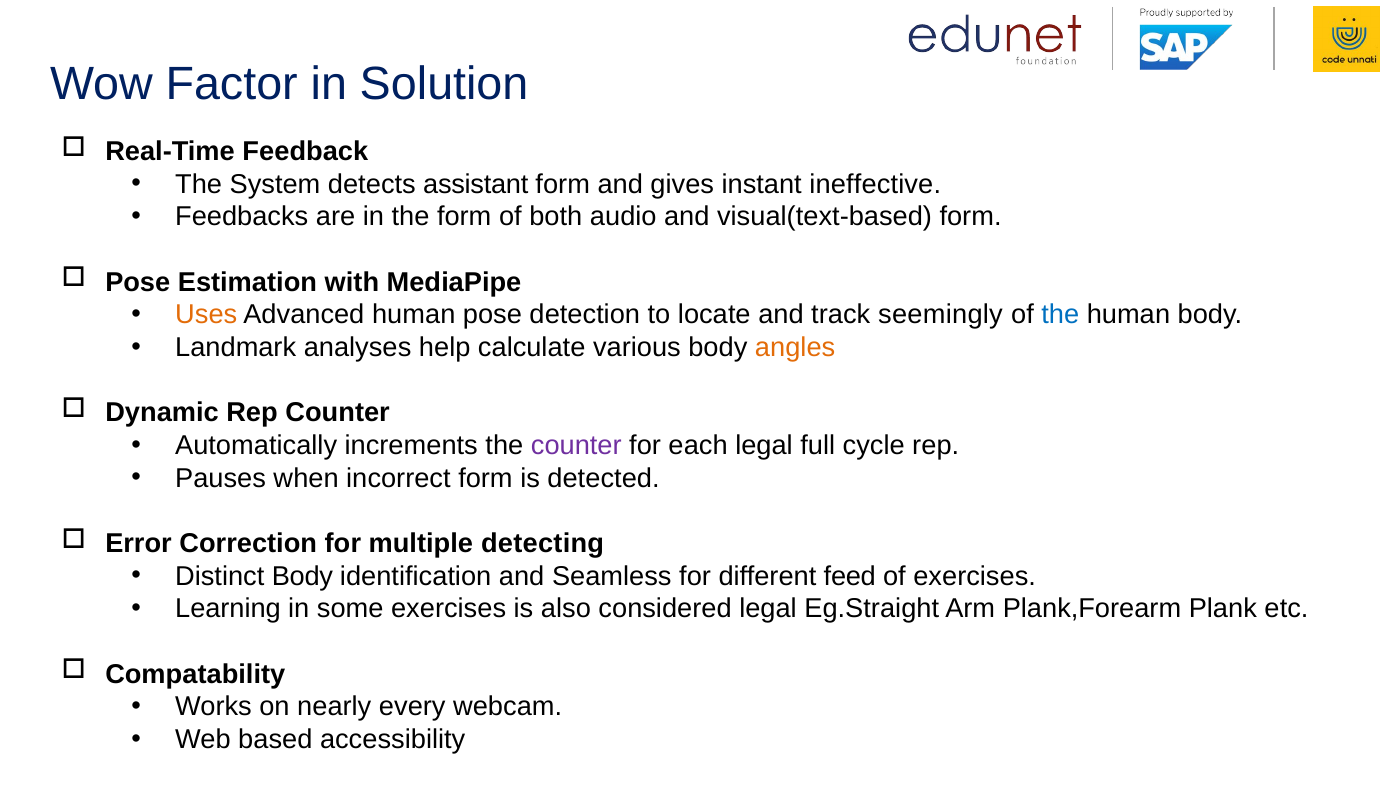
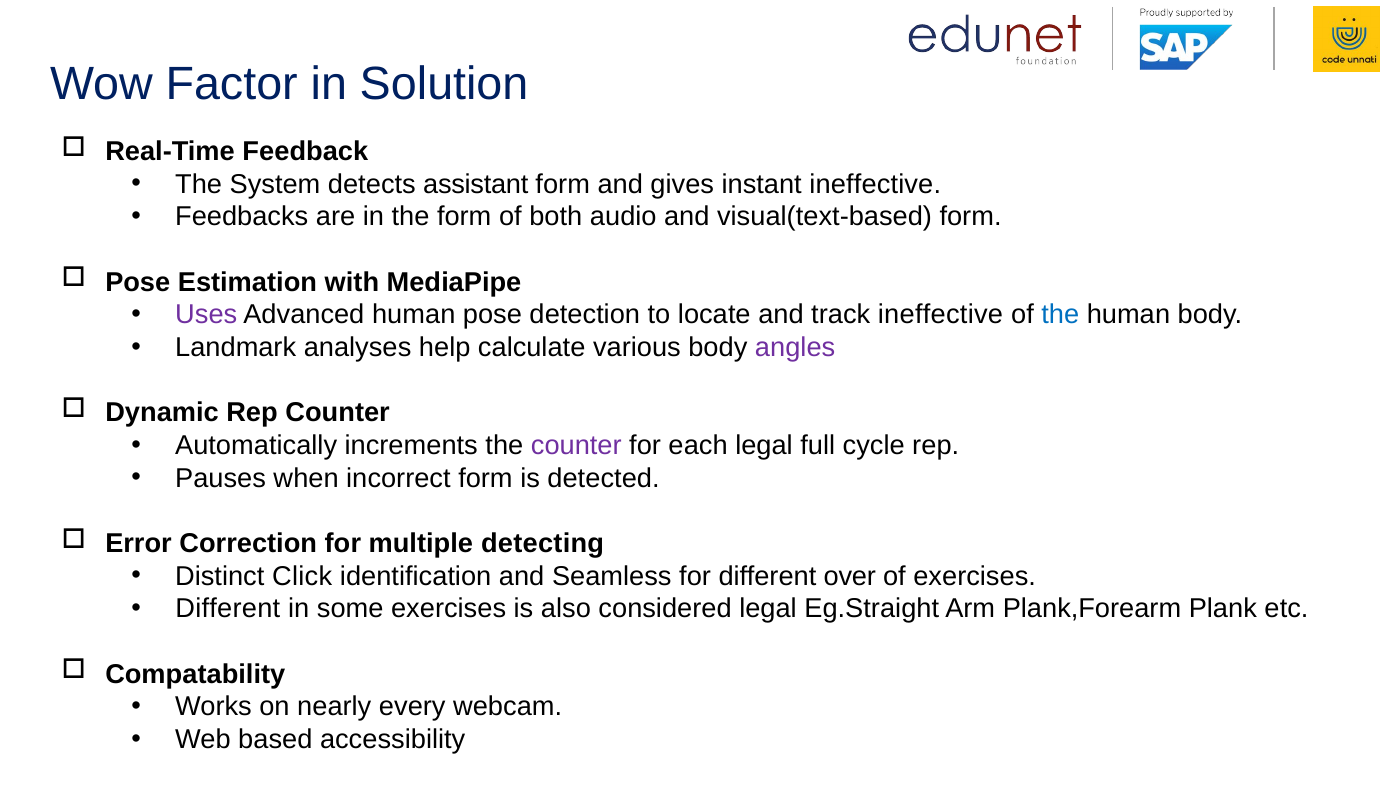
Uses colour: orange -> purple (206, 315)
track seemingly: seemingly -> ineffective (941, 315)
angles colour: orange -> purple (795, 348)
Distinct Body: Body -> Click (302, 576)
feed: feed -> over (850, 576)
Learning: Learning -> Different (228, 609)
